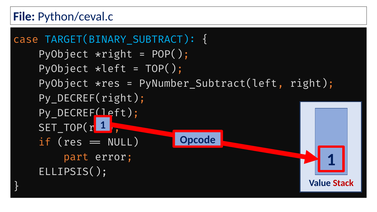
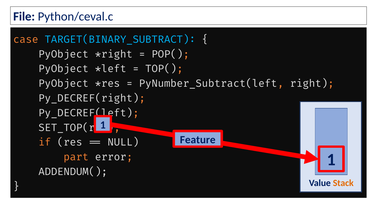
Opcode: Opcode -> Feature (198, 140)
ELLIPSIS(: ELLIPSIS( -> ADDENDUM( (73, 172)
Stack colour: red -> orange (343, 183)
